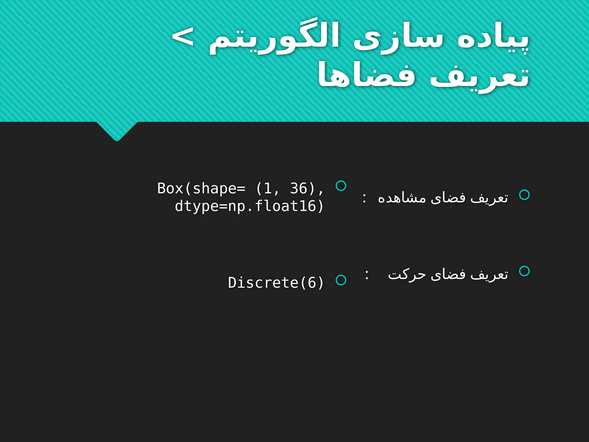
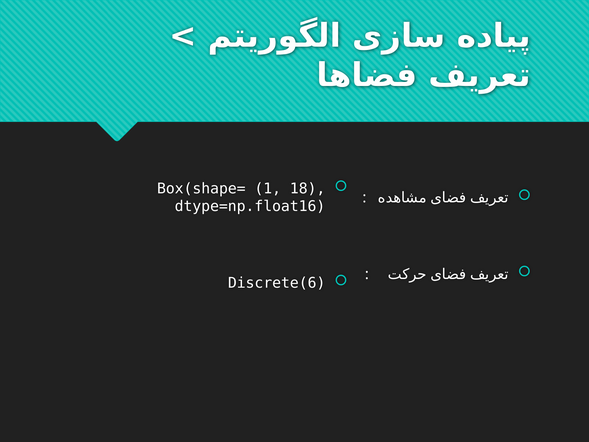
36: 36 -> 18 (308, 189)
